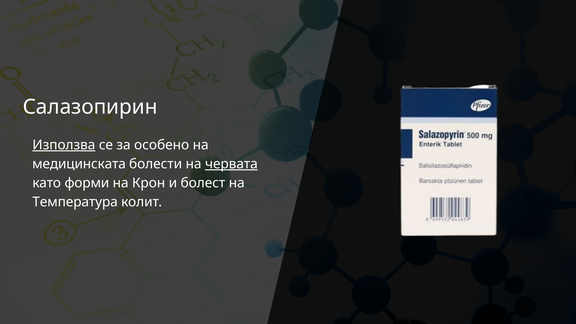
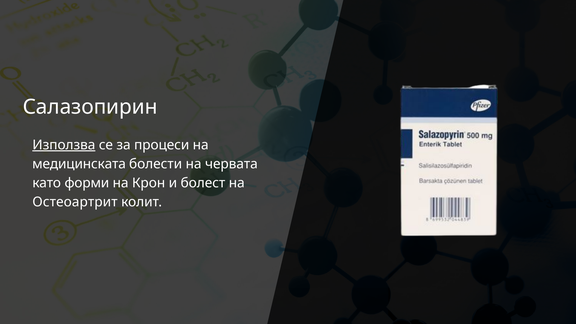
особено: особено -> процеси (162, 145)
червата underline: present -> none (231, 164)
Температура: Температура -> Остеоартрит (75, 202)
